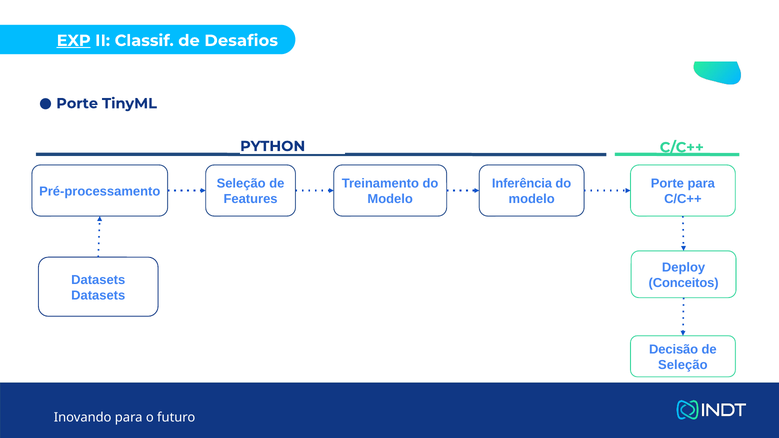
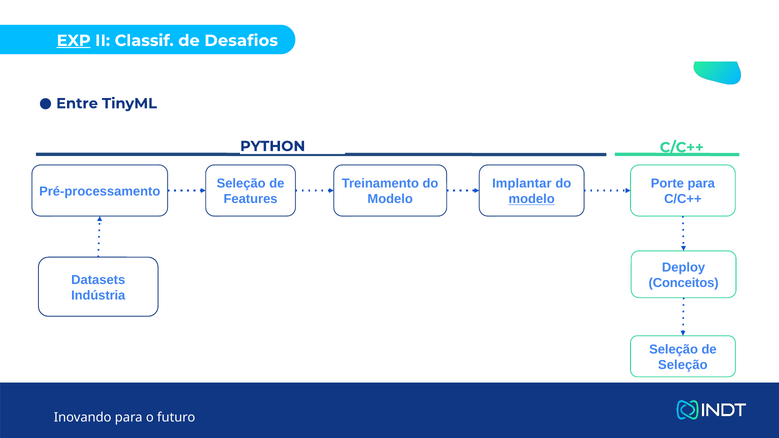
Porte: Porte -> Entre (77, 103)
Inferência: Inferência -> Implantar (522, 184)
modelo underline: none -> present (532, 199)
Datasets: Datasets -> Indústria (98, 296)
Decisão: Decisão -> Seleção (674, 350)
